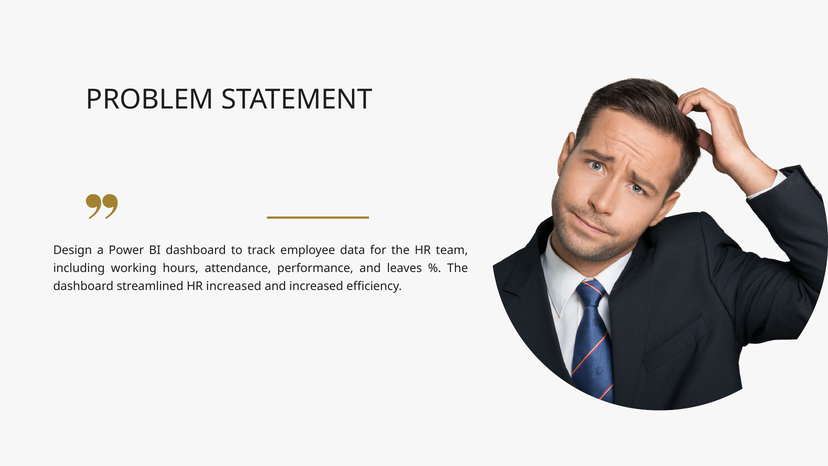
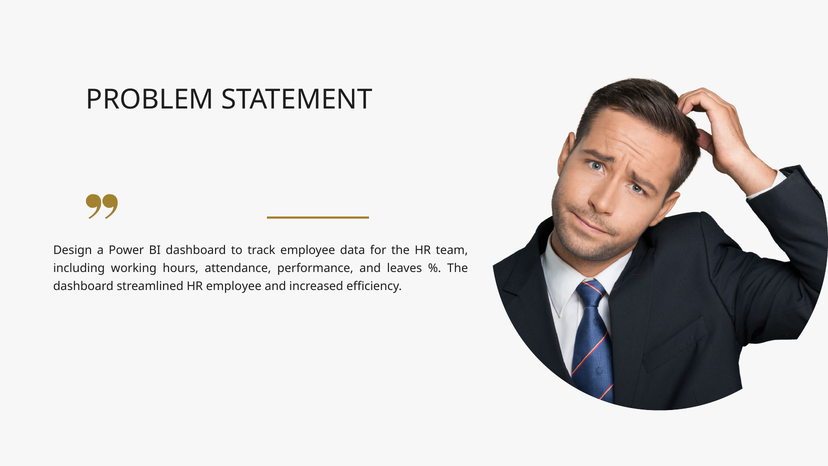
HR increased: increased -> employee (234, 286)
